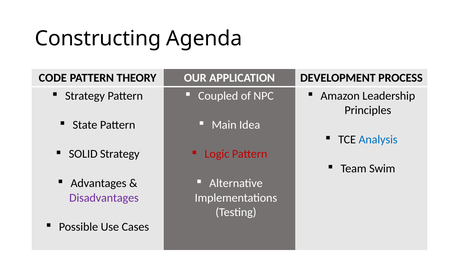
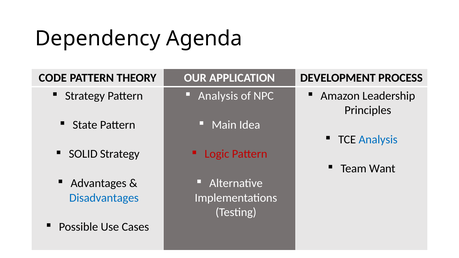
Constructing: Constructing -> Dependency (98, 39)
Coupled: Coupled -> Analysis (218, 96)
Swim: Swim -> Want (382, 169)
Disadvantages colour: purple -> blue (104, 198)
